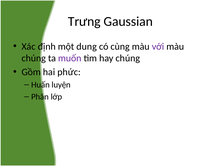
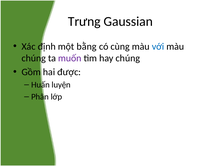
dung: dung -> bằng (87, 46)
với colour: purple -> blue (158, 46)
phức: phức -> được (69, 72)
